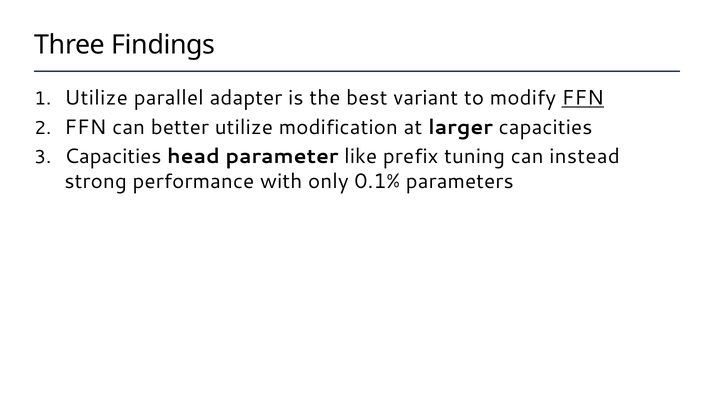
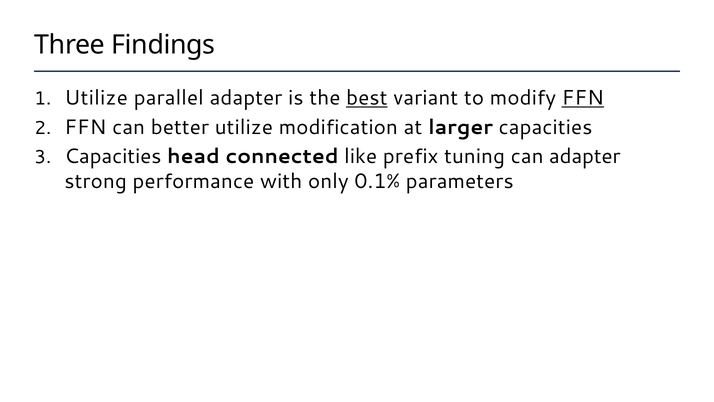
best underline: none -> present (367, 98)
parameter: parameter -> connected (282, 156)
can instead: instead -> adapter (585, 156)
